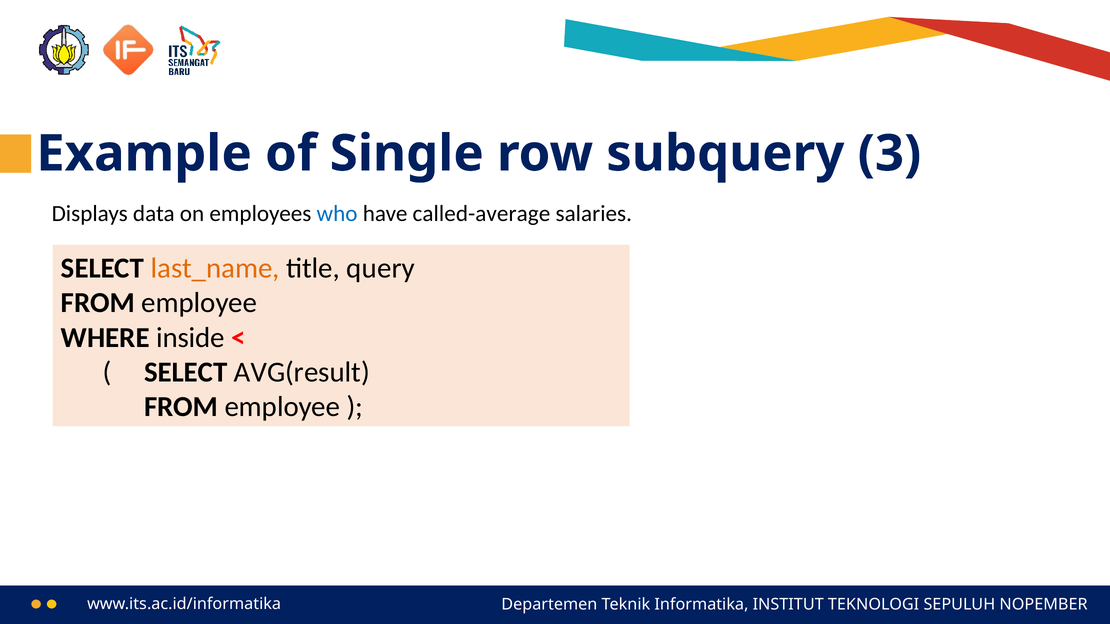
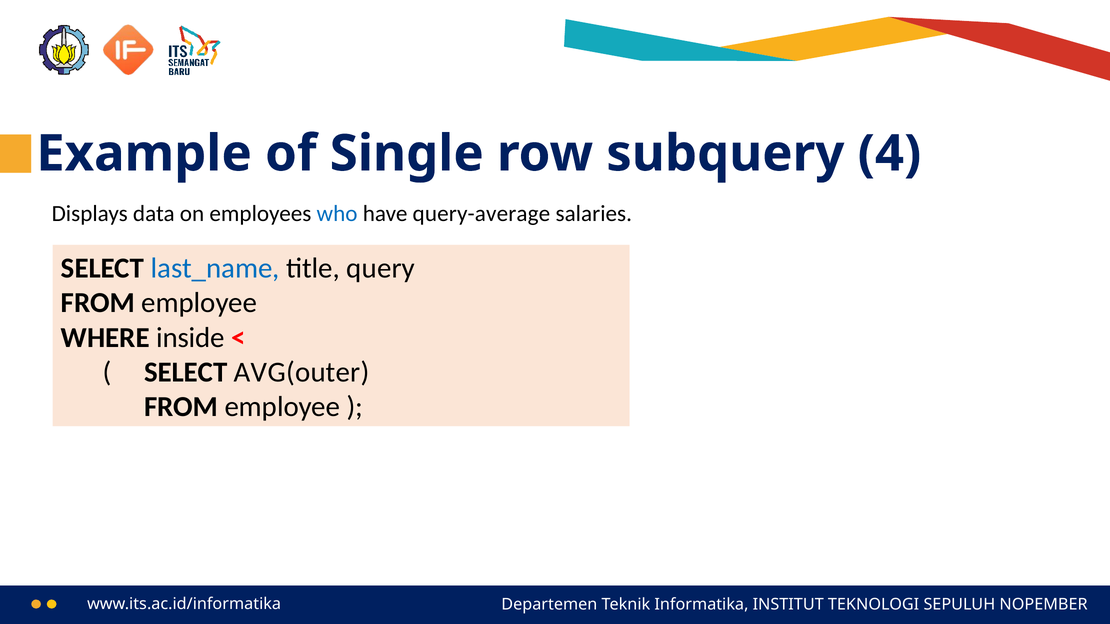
3: 3 -> 4 (889, 154)
called-average: called-average -> query-average (481, 214)
last_name colour: orange -> blue (215, 268)
AVG(result: AVG(result -> AVG(outer (302, 372)
